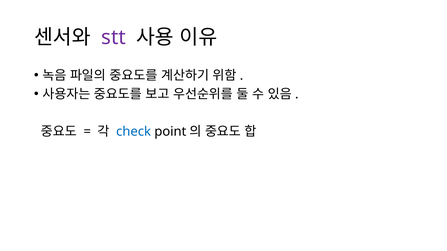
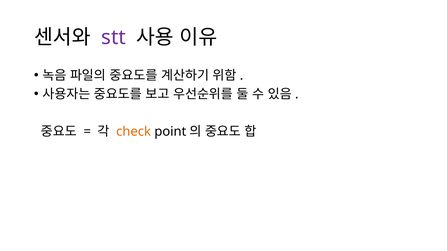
check colour: blue -> orange (134, 132)
